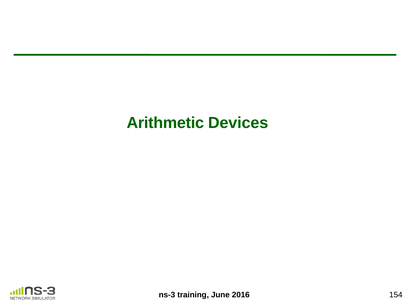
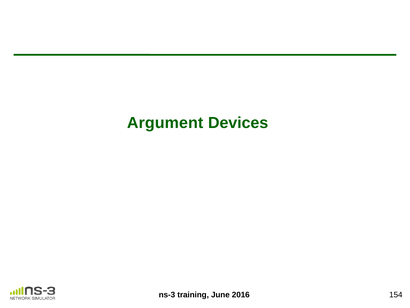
Arithmetic: Arithmetic -> Argument (165, 123)
